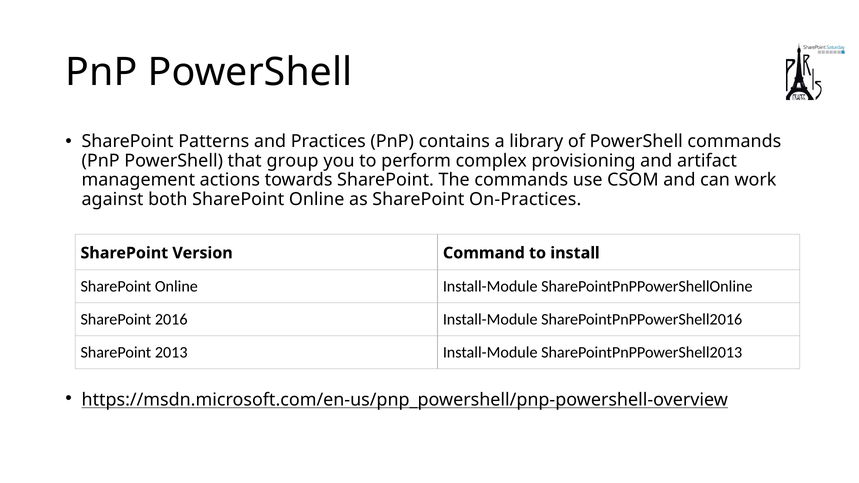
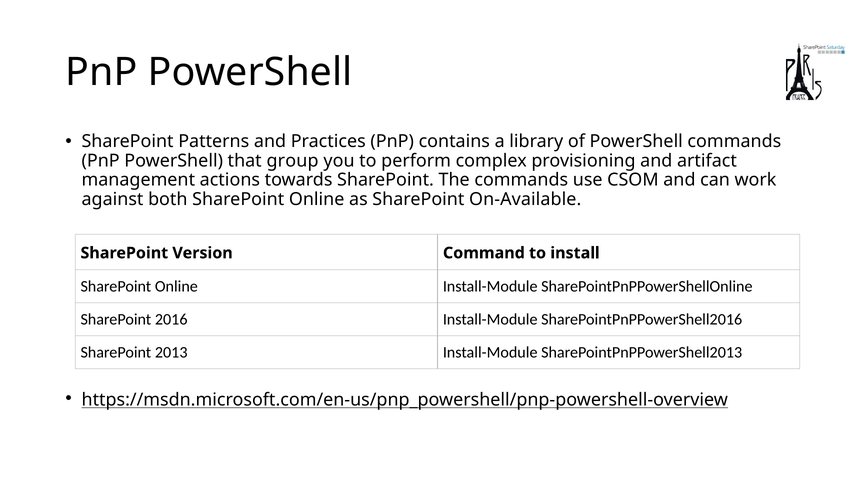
On-Practices: On-Practices -> On-Available (525, 199)
